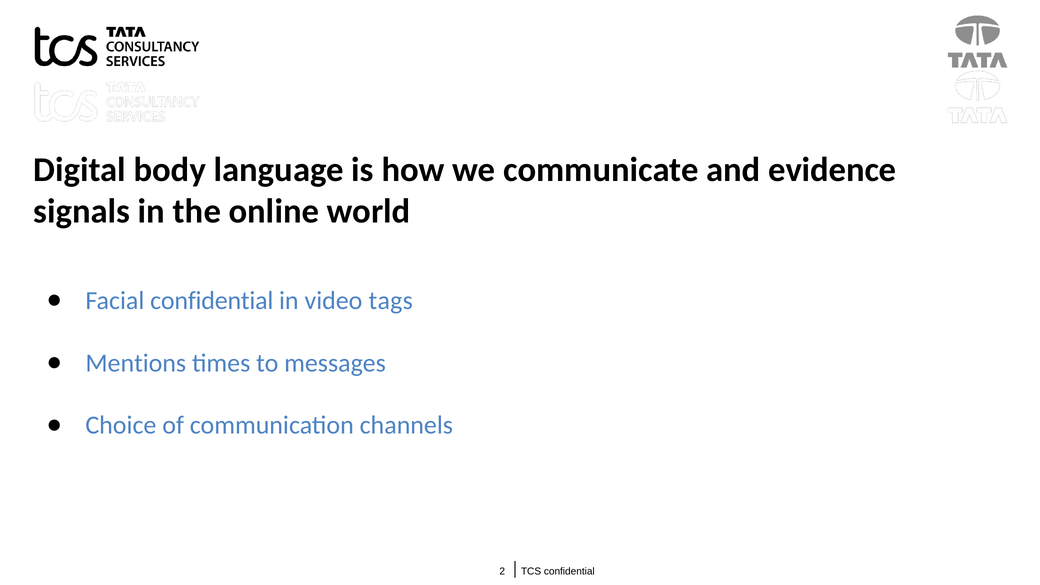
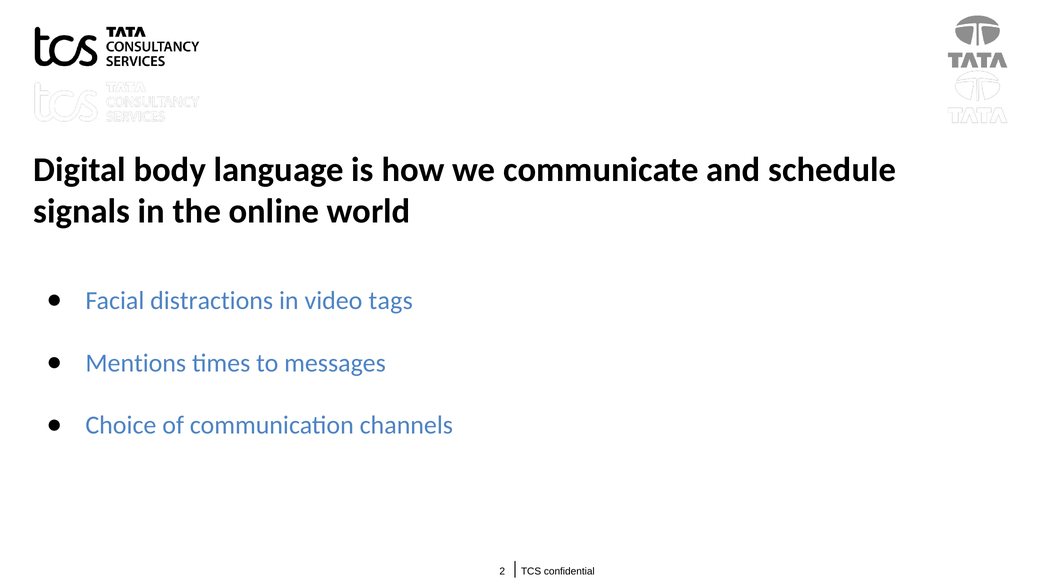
evidence: evidence -> schedule (832, 170)
Facial confidential: confidential -> distractions (212, 301)
